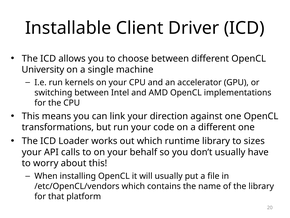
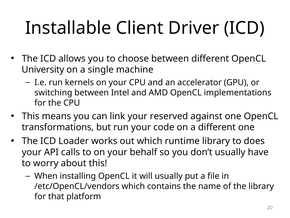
direction: direction -> reserved (169, 116)
sizes: sizes -> does (254, 141)
